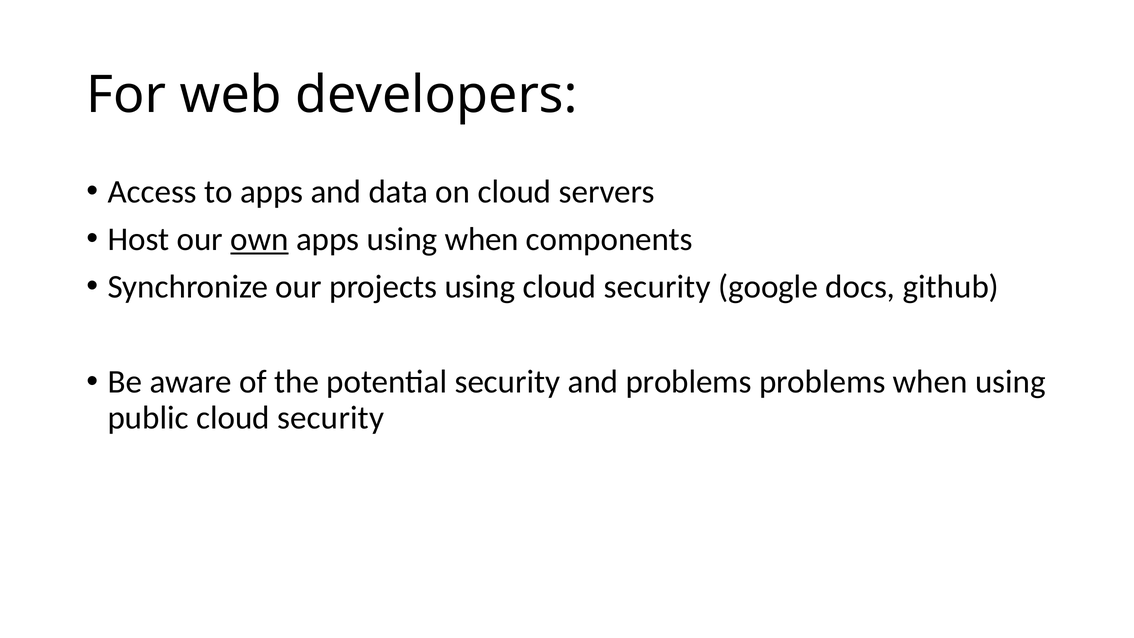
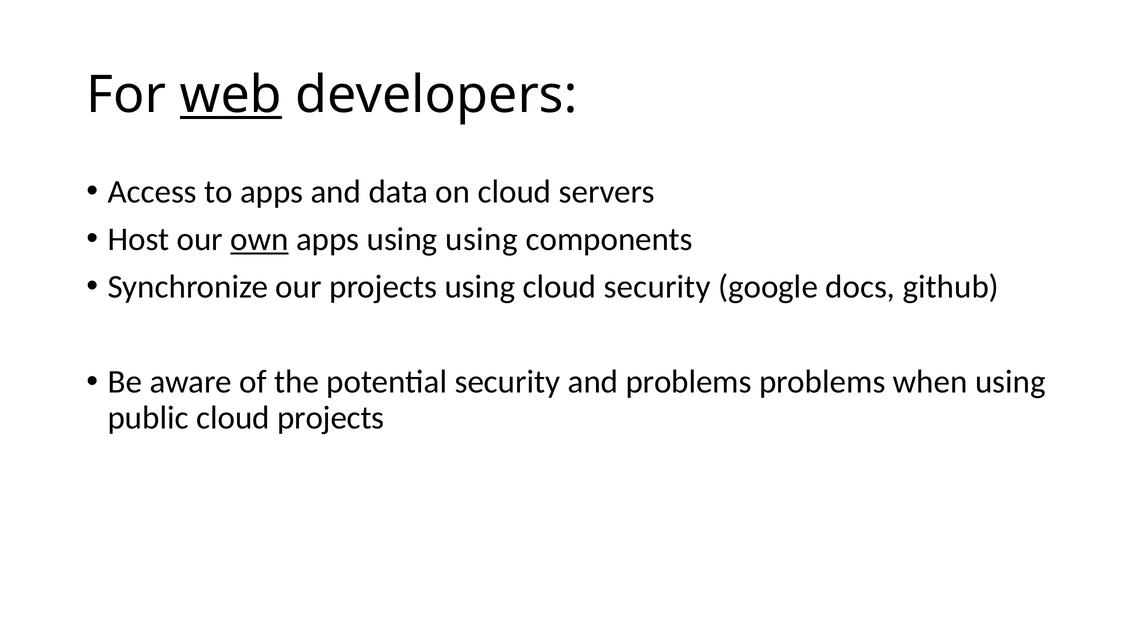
web underline: none -> present (231, 95)
using when: when -> using (482, 239)
public cloud security: security -> projects (331, 418)
